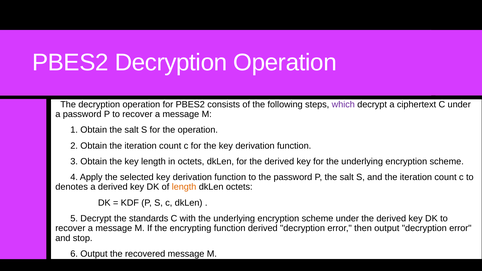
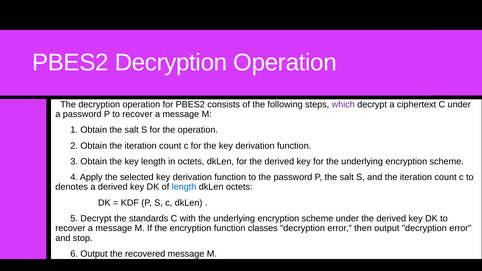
length colour: orange -> blue (184, 187)
the encrypting: encrypting -> encryption (191, 228)
function derived: derived -> classes (263, 228)
